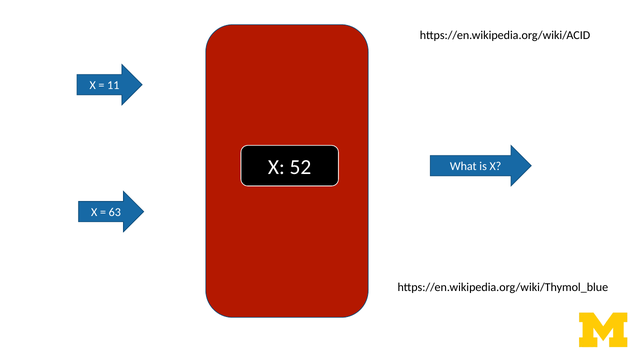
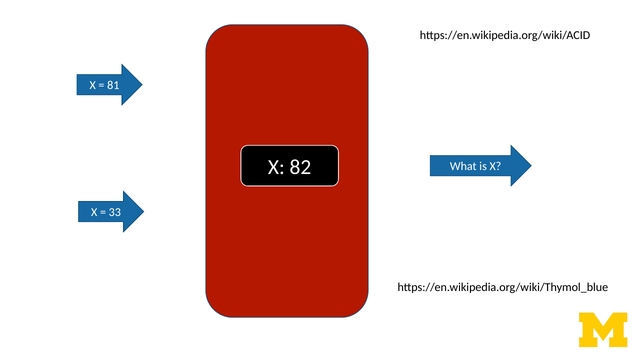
11: 11 -> 81 (113, 86)
52: 52 -> 82 (300, 167)
63: 63 -> 33 (115, 212)
